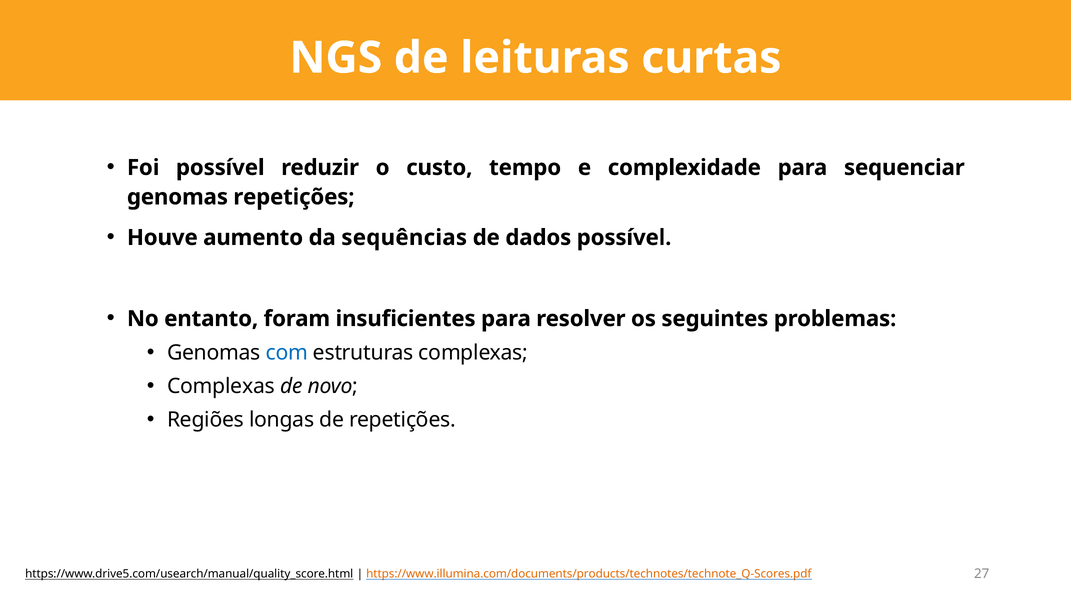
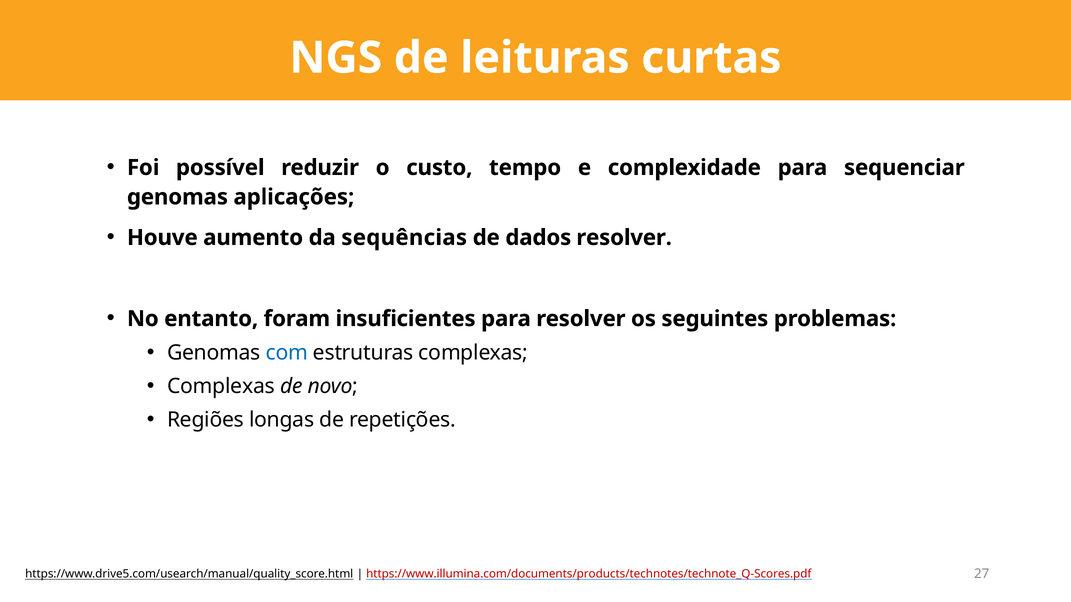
genomas repetições: repetições -> aplicações (294, 197)
dados possível: possível -> resolver (624, 238)
https://www.illumina.com/documents/products/technotes/technote_Q-Scores.pdf colour: orange -> red (589, 574)
